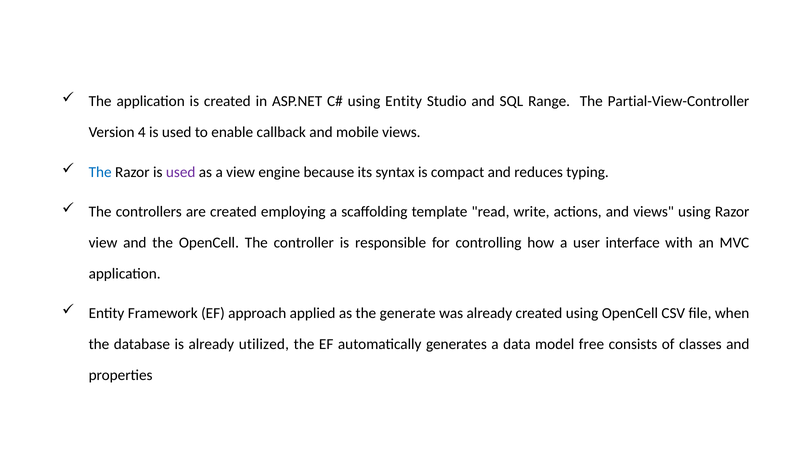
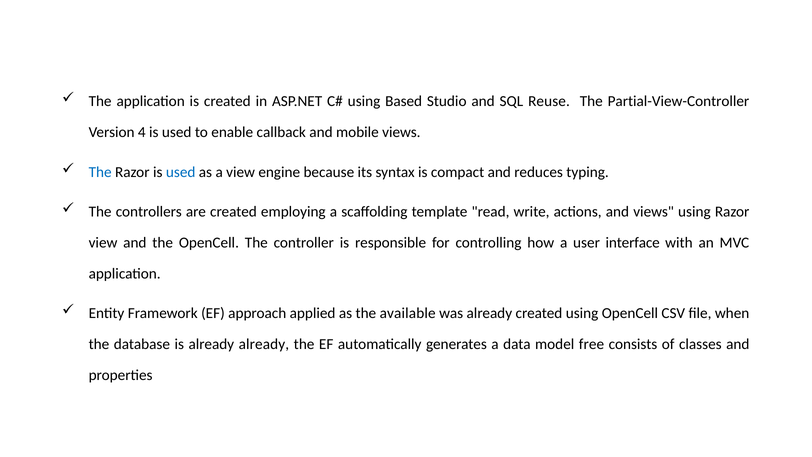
using Entity: Entity -> Based (404, 101)
Range: Range -> Reuse (549, 101)
used colour: purple -> blue (181, 172)
generate: generate -> available (408, 313)
already utilized: utilized -> already (264, 344)
